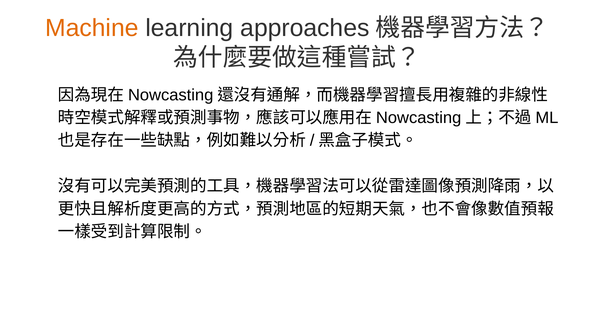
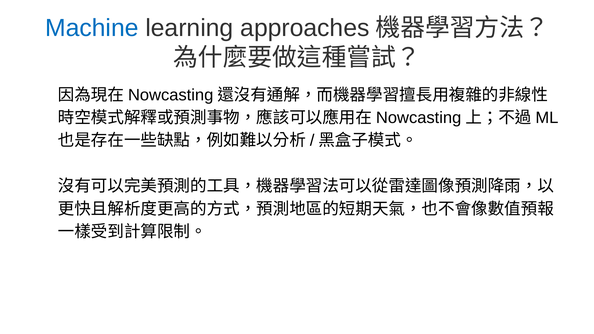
Machine colour: orange -> blue (92, 28)
